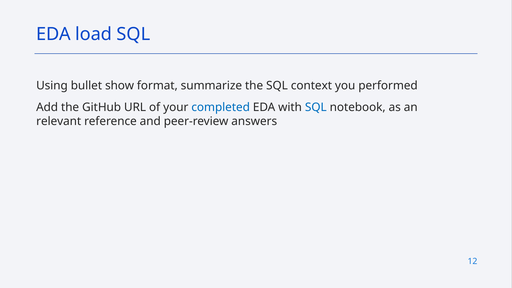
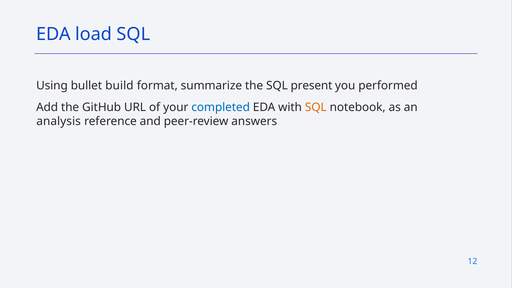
show: show -> build (119, 86)
context: context -> present (311, 86)
SQL colour: blue -> orange (316, 107)
relevant: relevant -> analysis (59, 121)
